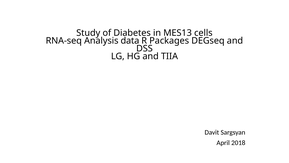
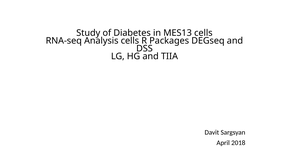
Analysis data: data -> cells (130, 41)
